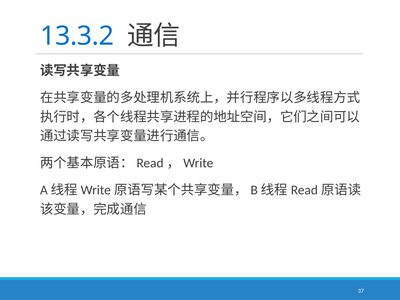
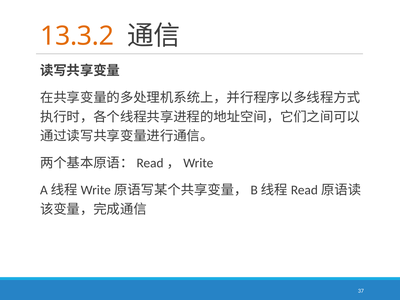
13.3.2 colour: blue -> orange (77, 36)
